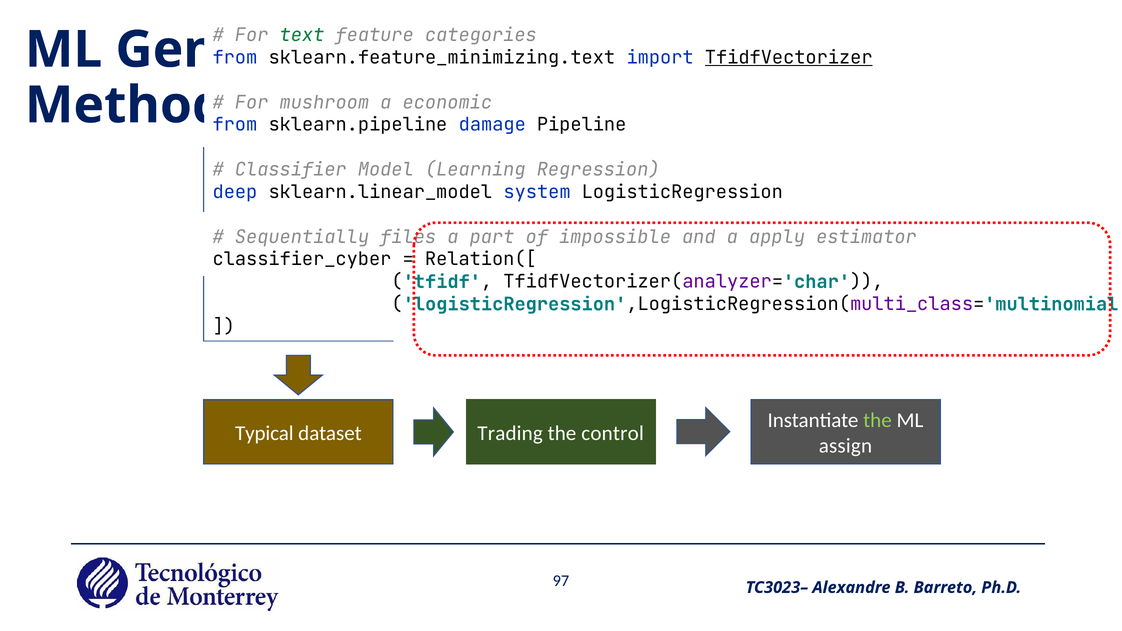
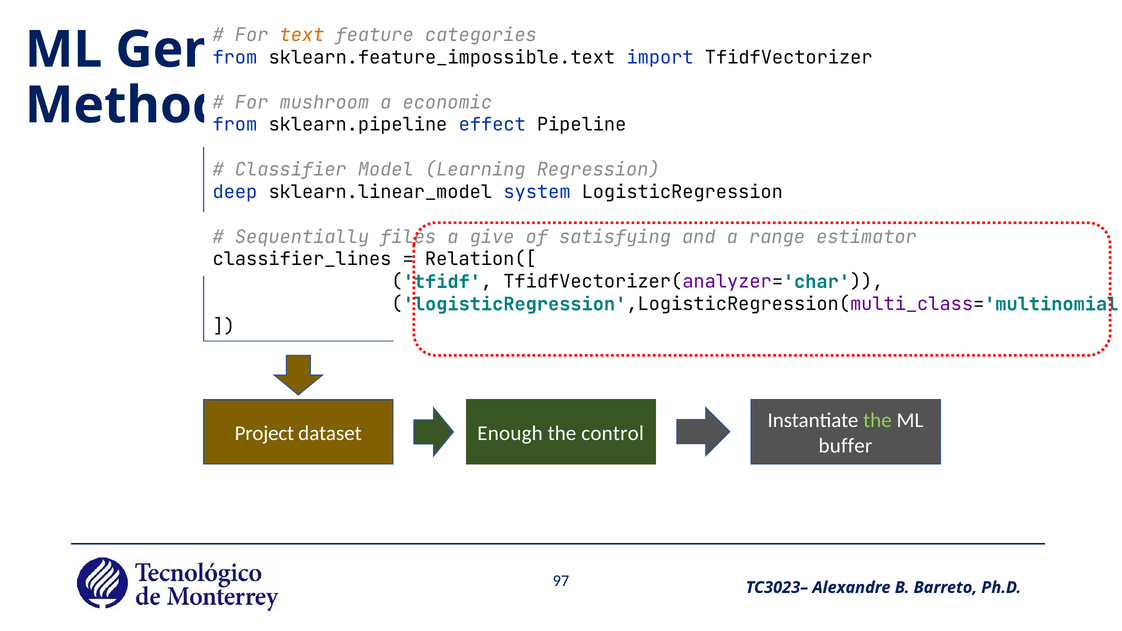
text colour: green -> orange (302, 35)
sklearn.feature_minimizing.text: sklearn.feature_minimizing.text -> sklearn.feature_impossible.text (442, 58)
TfidfVectorizer underline: present -> none (789, 58)
damage: damage -> effect (492, 125)
part: part -> give (492, 237)
impossible: impossible -> satisfying (615, 237)
apply: apply -> range (777, 237)
classifier_cyber: classifier_cyber -> classifier_lines (302, 259)
Typical: Typical -> Project (264, 433)
Trading: Trading -> Enough (510, 433)
assign: assign -> buffer (845, 446)
